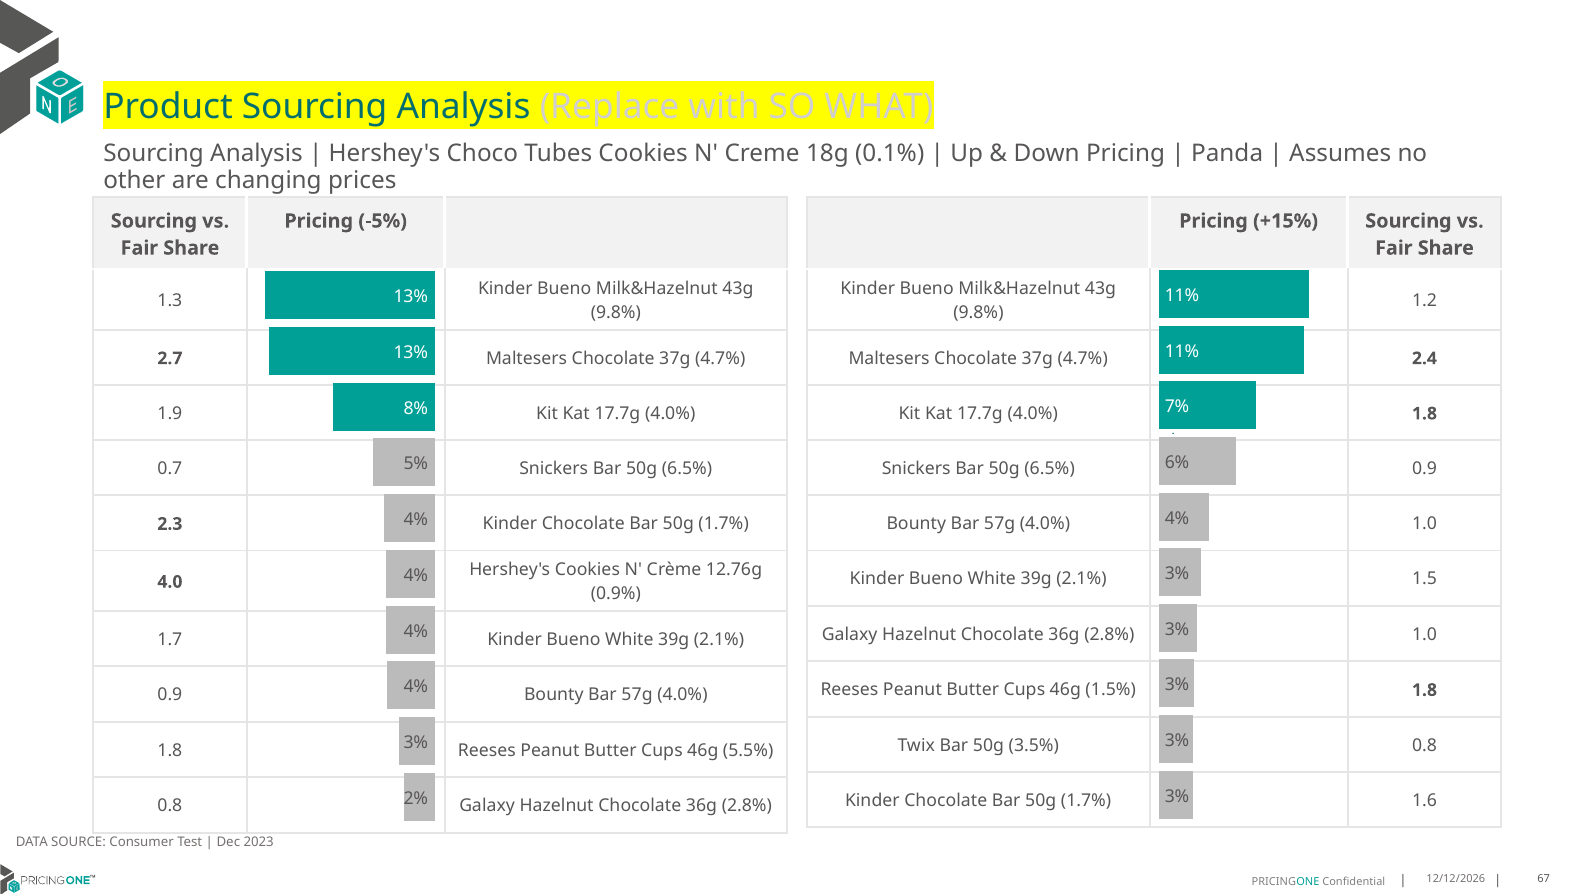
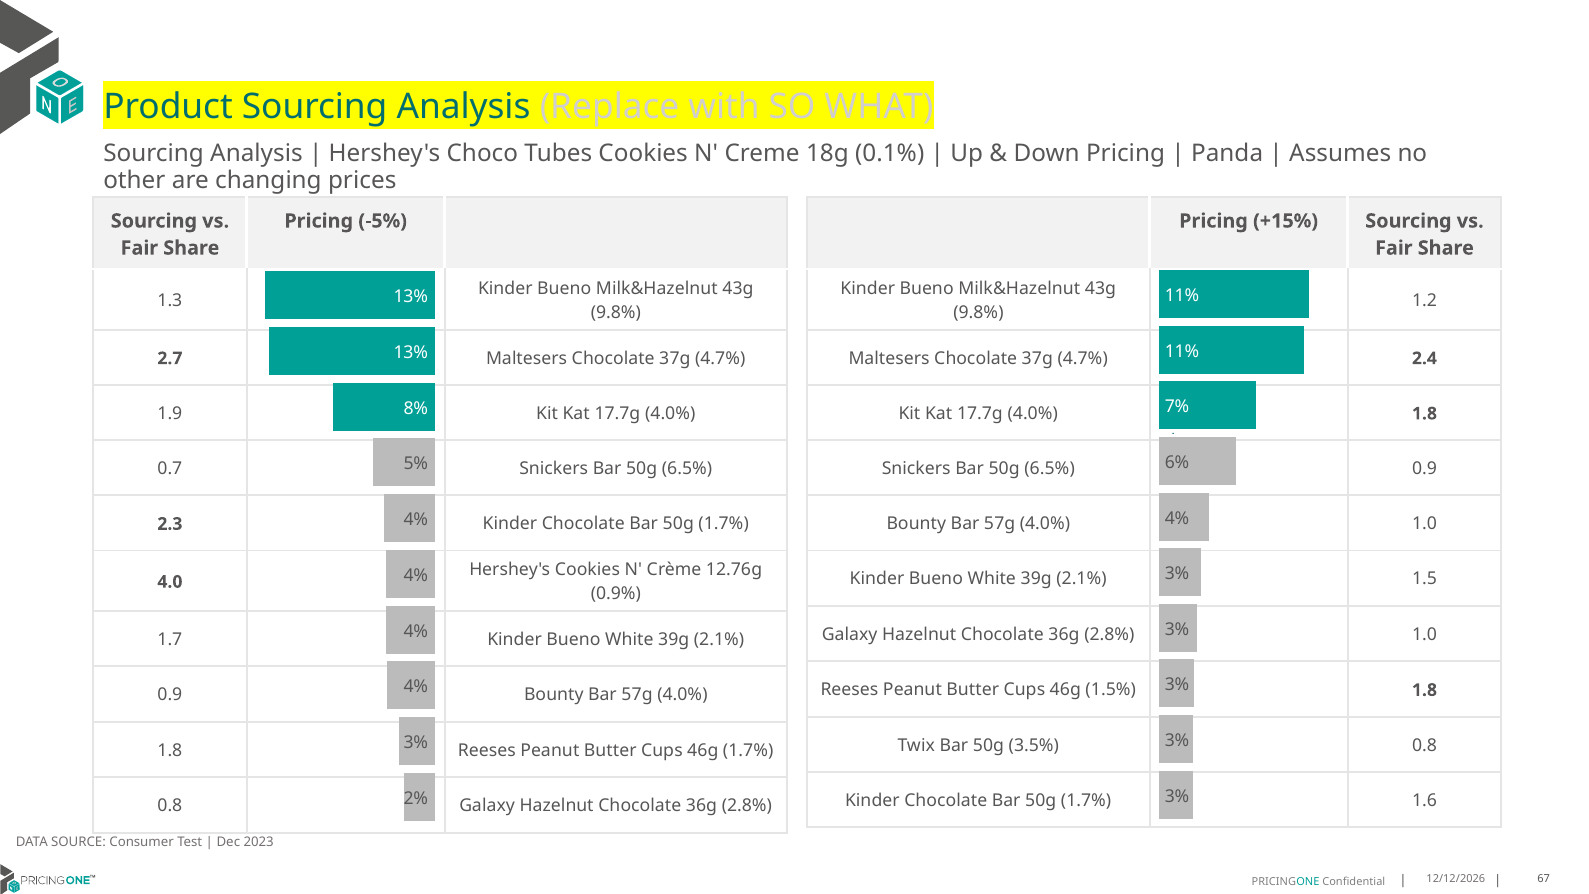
46g 5.5%: 5.5% -> 1.7% (748, 750)
